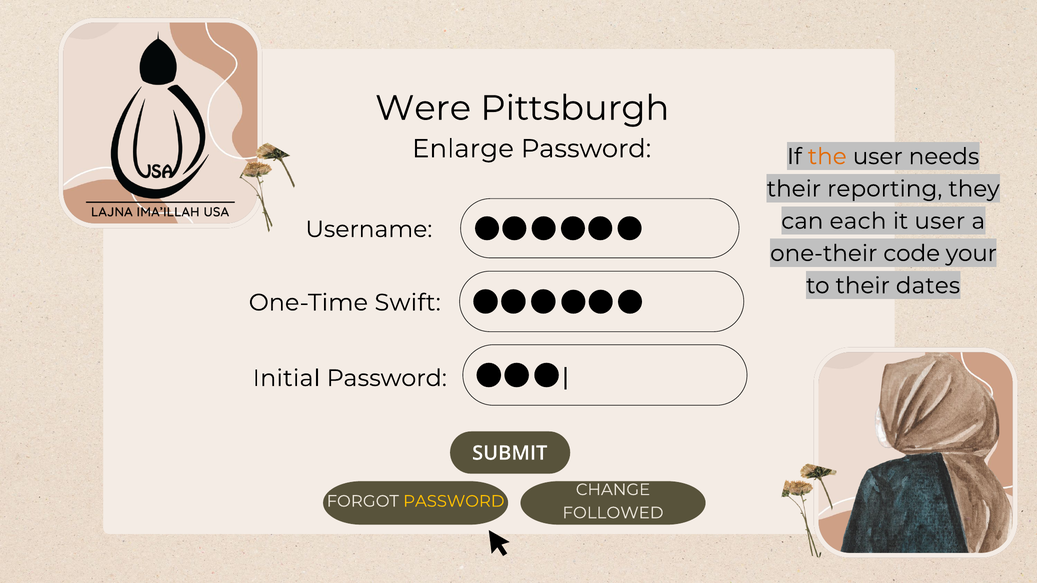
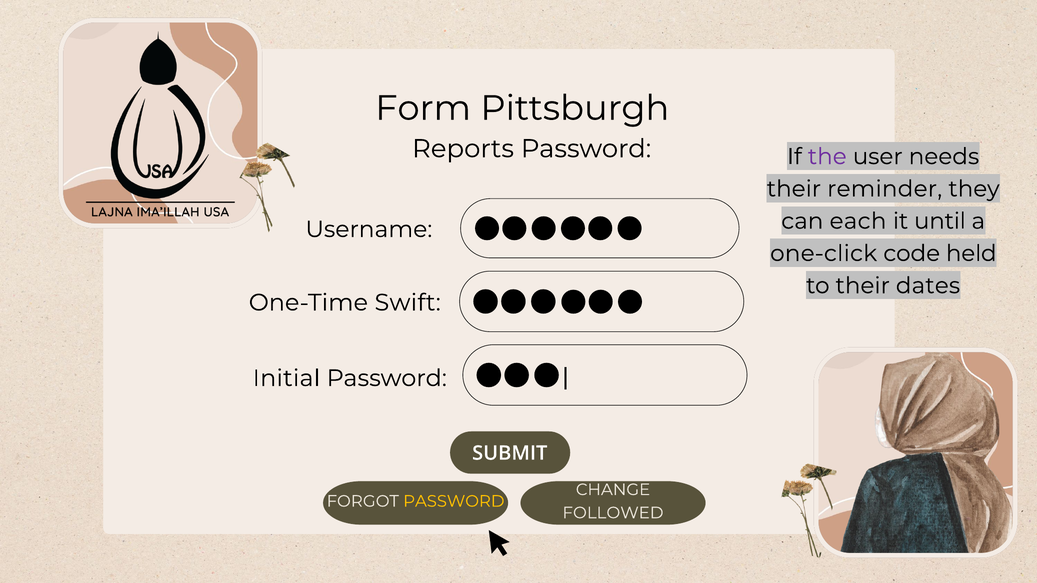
Were: Were -> Form (423, 108)
Enlarge: Enlarge -> Reports (463, 149)
the colour: orange -> purple (827, 157)
reporting: reporting -> reminder (885, 189)
it user: user -> until (940, 221)
one-their: one-their -> one-click (824, 254)
your: your -> held (971, 254)
